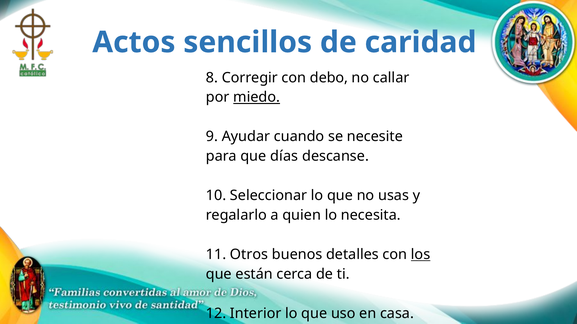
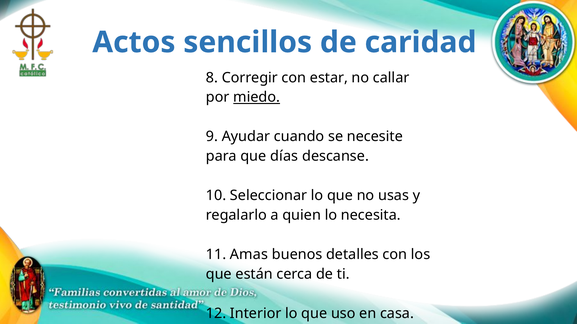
debo: debo -> estar (329, 78)
Otros: Otros -> Amas (249, 255)
los underline: present -> none (421, 255)
